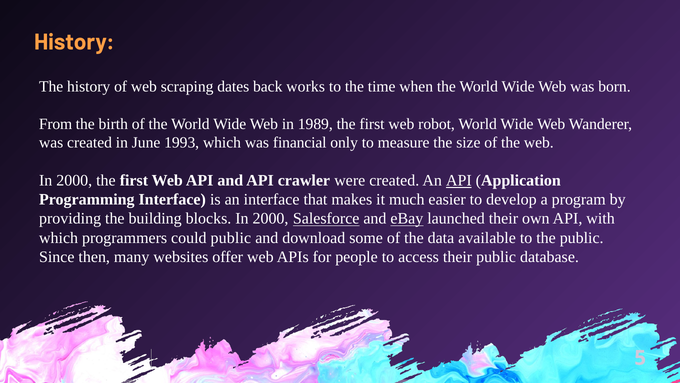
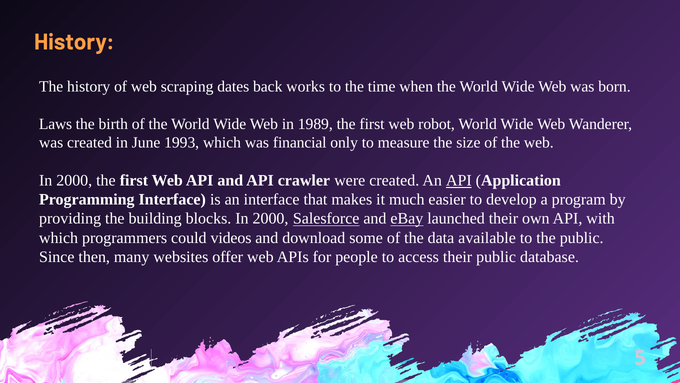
From: From -> Laws (56, 124)
could public: public -> videos (231, 238)
